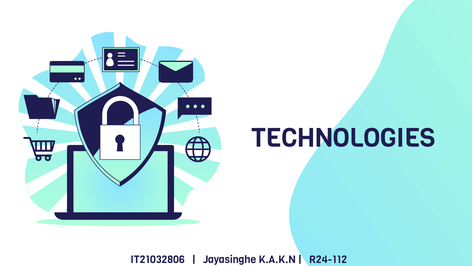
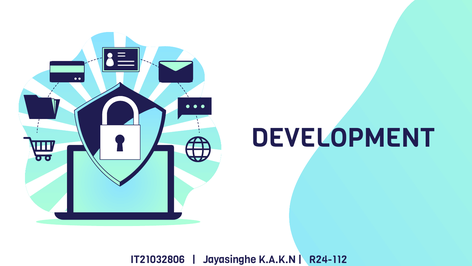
TECHNOLOGIES: TECHNOLOGIES -> DEVELOPMENT (343, 138)
